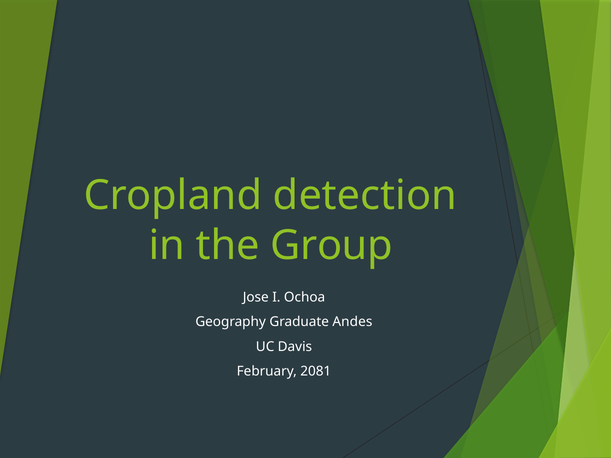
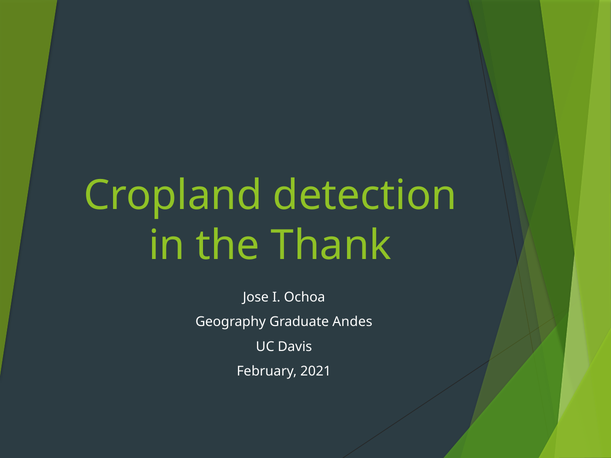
Group: Group -> Thank (331, 246)
2081: 2081 -> 2021 (316, 372)
